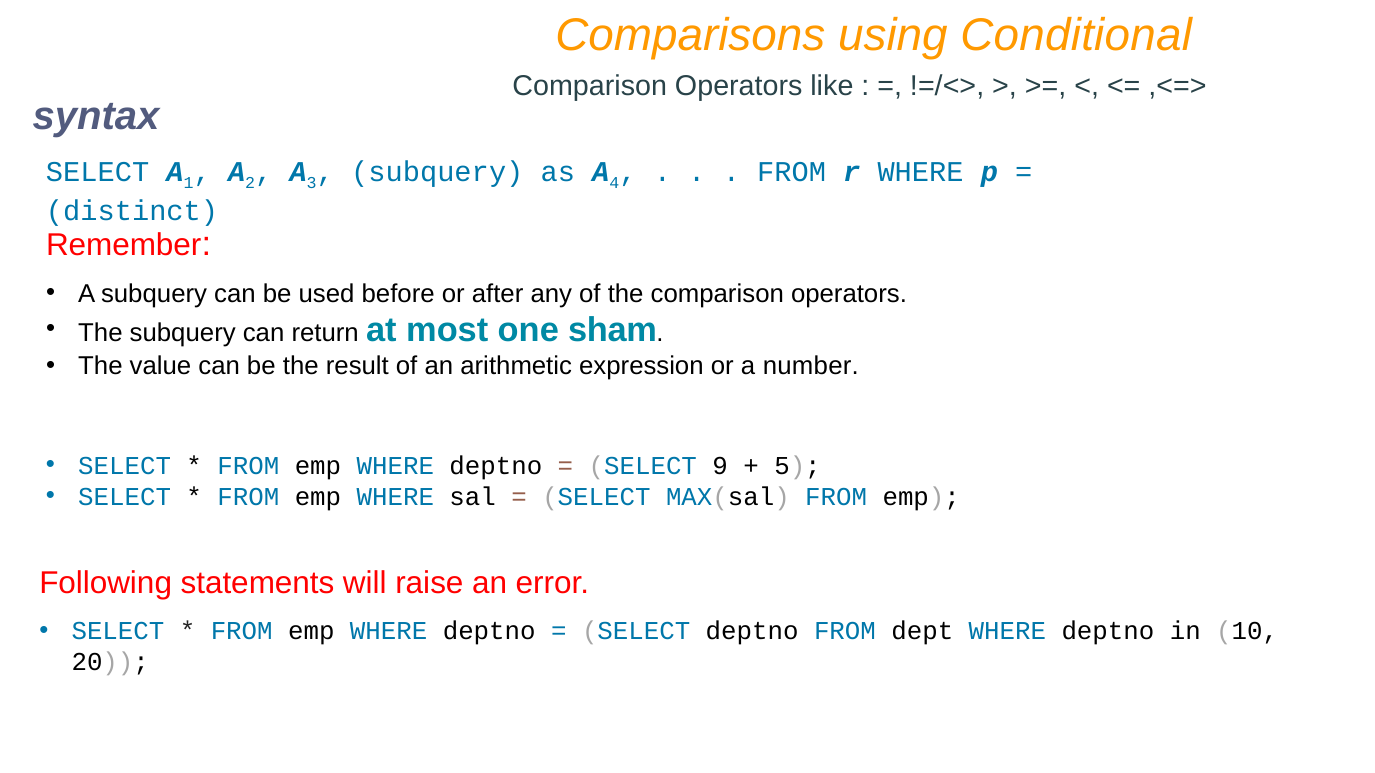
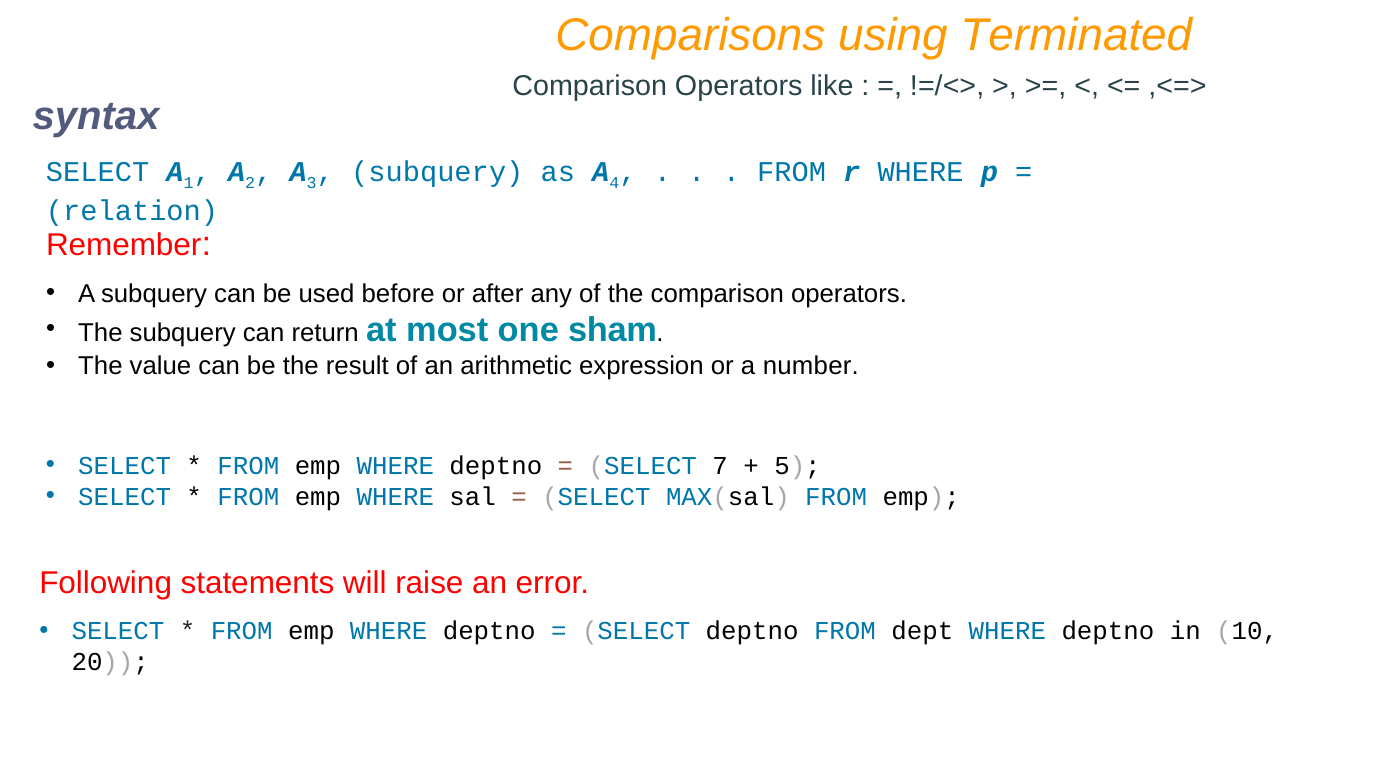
Conditional: Conditional -> Terminated (1076, 36)
distinct: distinct -> relation (132, 211)
9: 9 -> 7 (720, 466)
